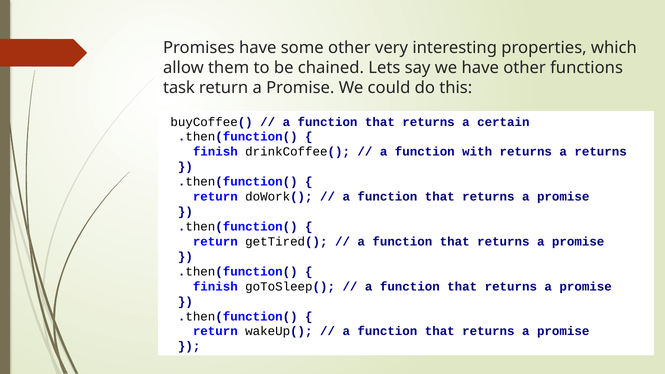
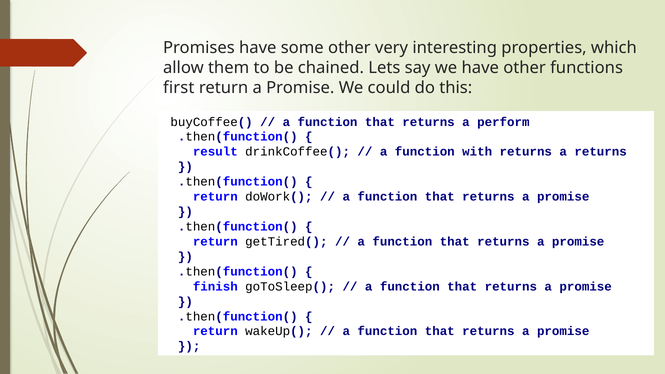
task: task -> first (179, 88)
certain: certain -> perform (503, 122)
finish: finish -> result (215, 152)
